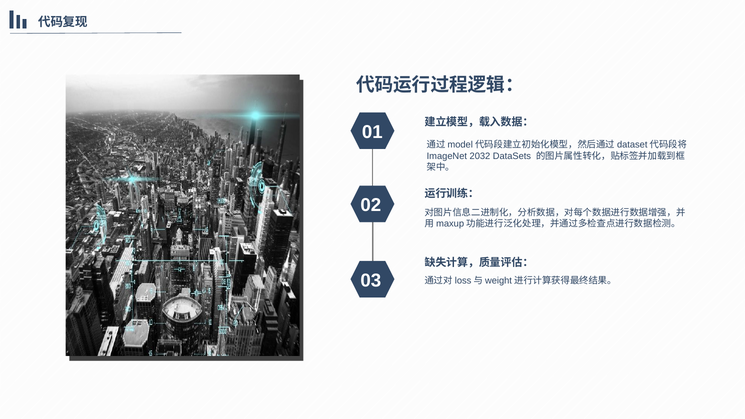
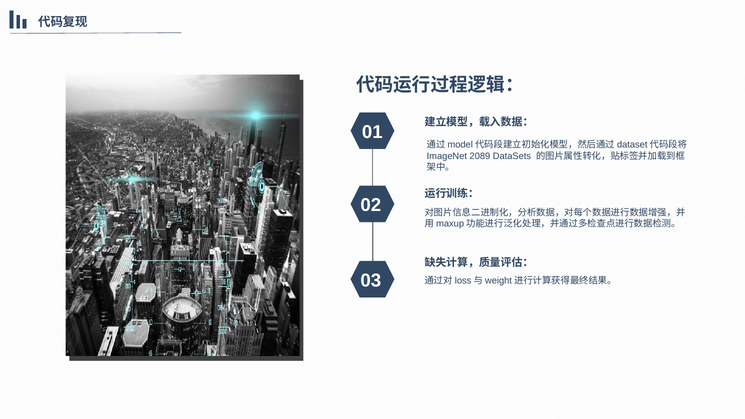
2032: 2032 -> 2089 (480, 156)
